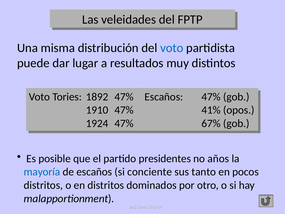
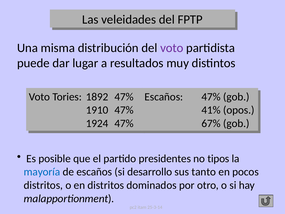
voto colour: blue -> purple (172, 48)
años: años -> tipos (218, 158)
conciente: conciente -> desarrollo (150, 172)
